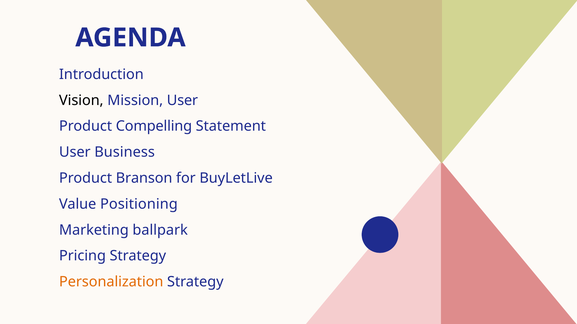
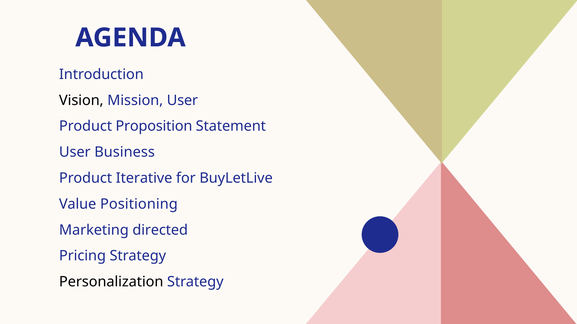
Compelling: Compelling -> Proposition (154, 126)
Branson: Branson -> Iterative (144, 178)
ballpark: ballpark -> directed (160, 230)
Personalization colour: orange -> black (111, 282)
